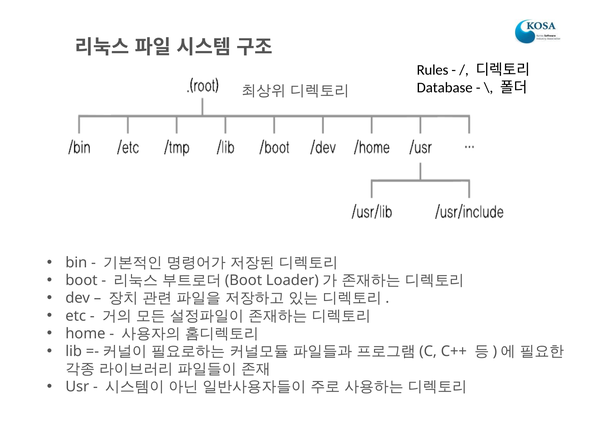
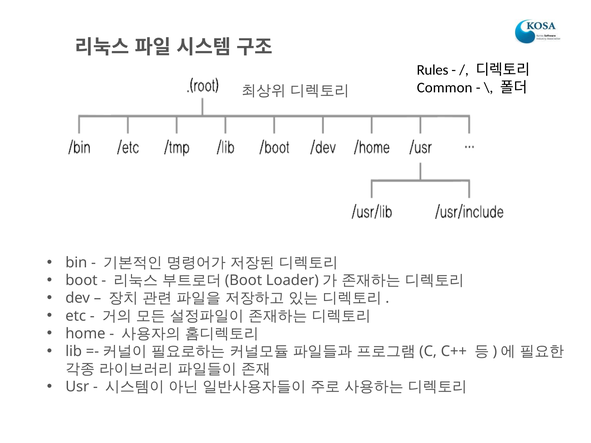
Database: Database -> Common (445, 88)
